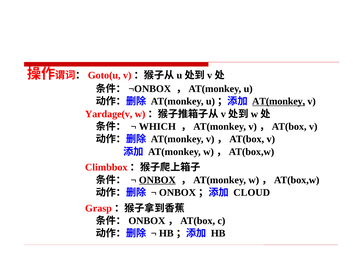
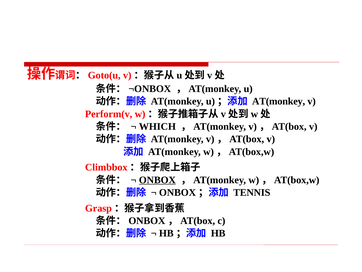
AT(monkey underline: present -> none (279, 101)
Yardage(v: Yardage(v -> Perform(v (109, 114)
CLOUD: CLOUD -> TENNIS (252, 192)
